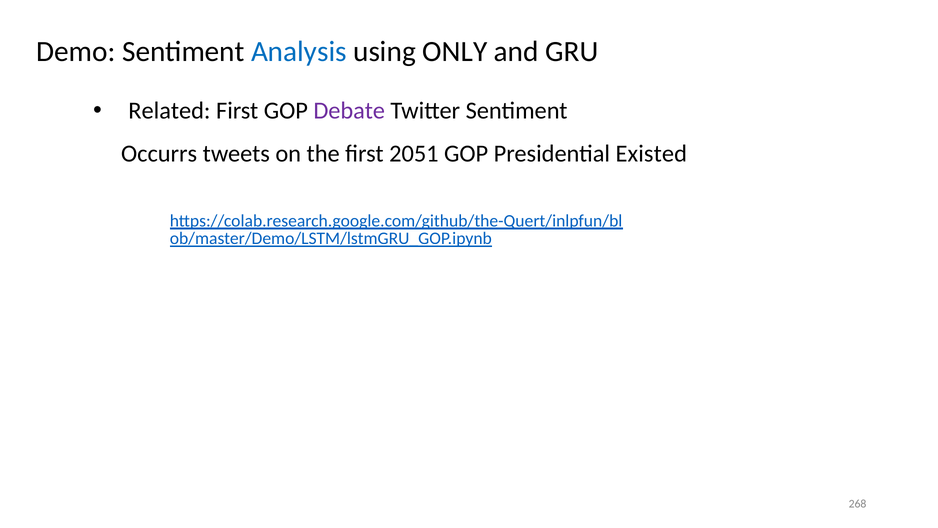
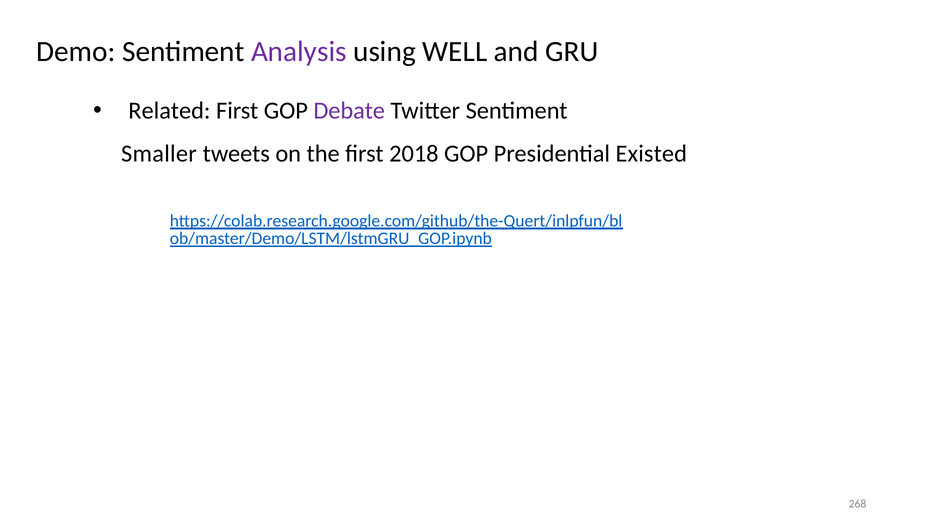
Analysis colour: blue -> purple (299, 51)
ONLY: ONLY -> WELL (455, 51)
Occurrs: Occurrs -> Smaller (159, 153)
2051: 2051 -> 2018 (414, 153)
